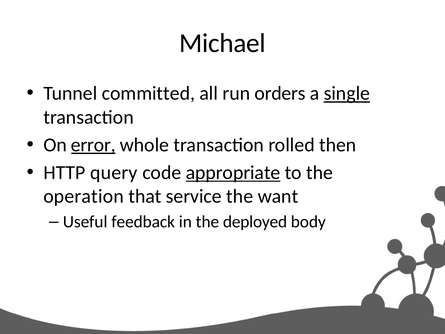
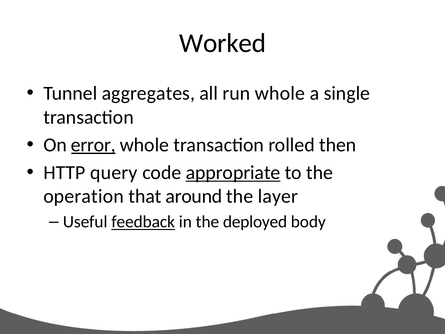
Michael: Michael -> Worked (223, 43)
committed: committed -> aggregates (148, 93)
run orders: orders -> whole (280, 93)
single underline: present -> none (347, 93)
service: service -> around (194, 196)
want: want -> layer (278, 196)
feedback underline: none -> present (143, 222)
